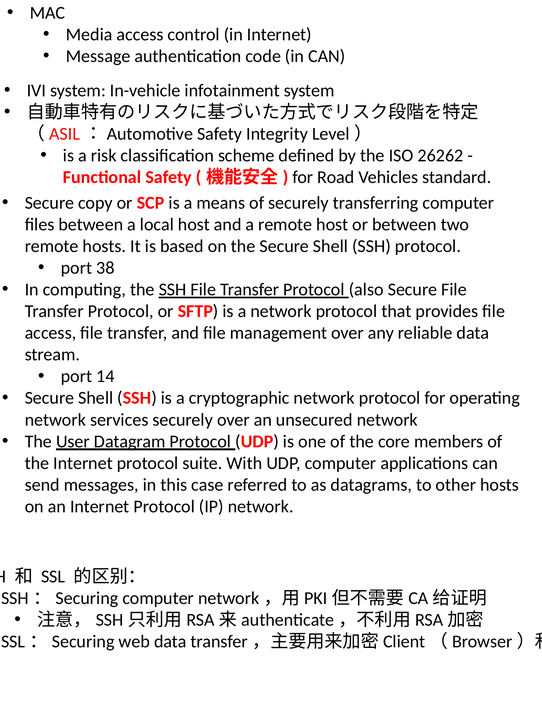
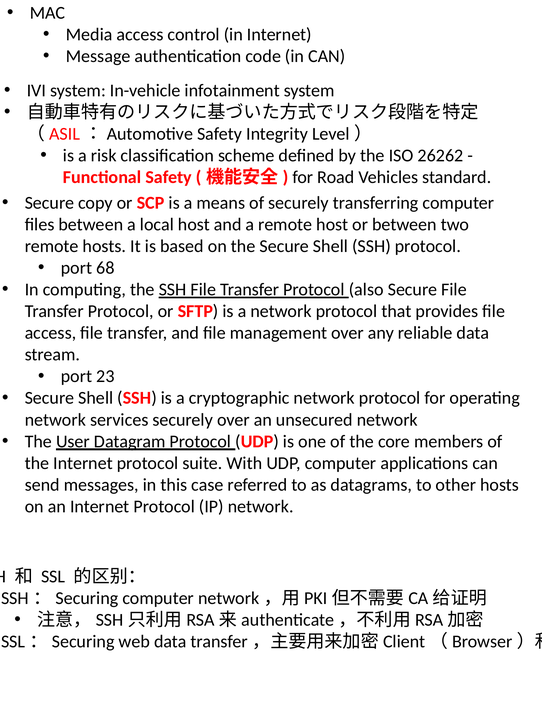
38: 38 -> 68 (105, 268)
14: 14 -> 23 (105, 376)
